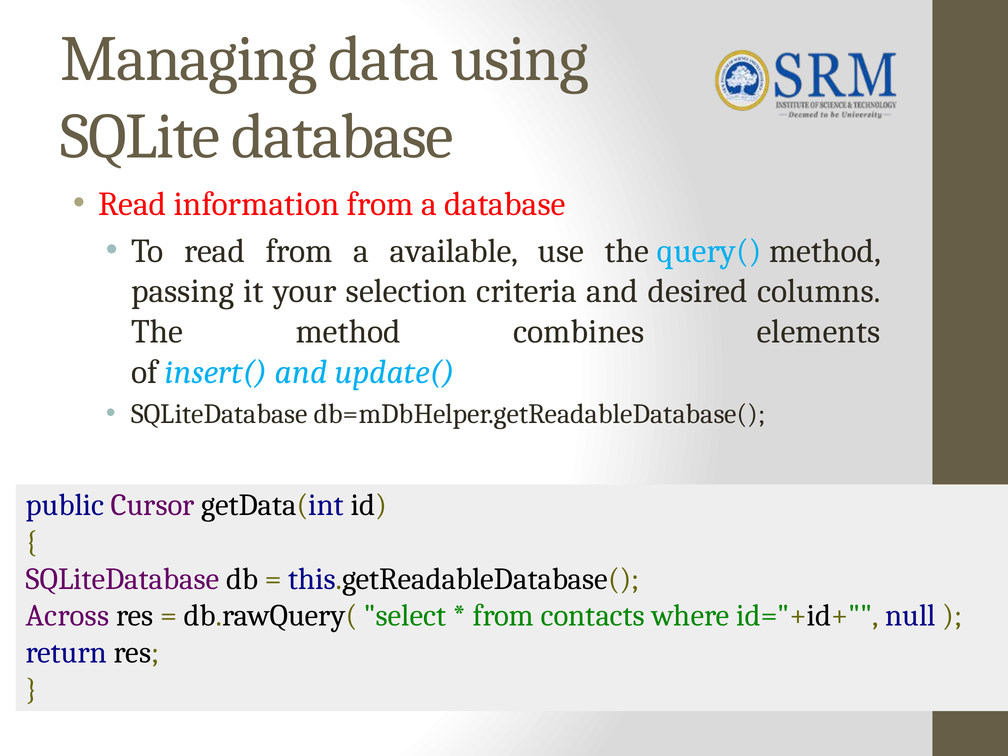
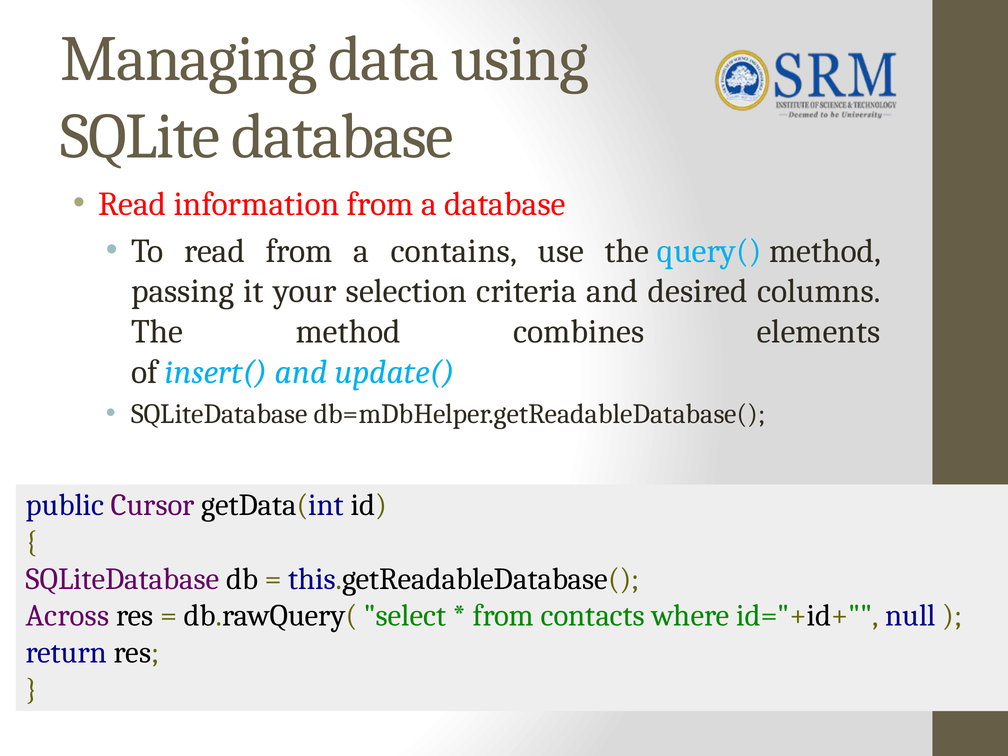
available: available -> contains (454, 251)
